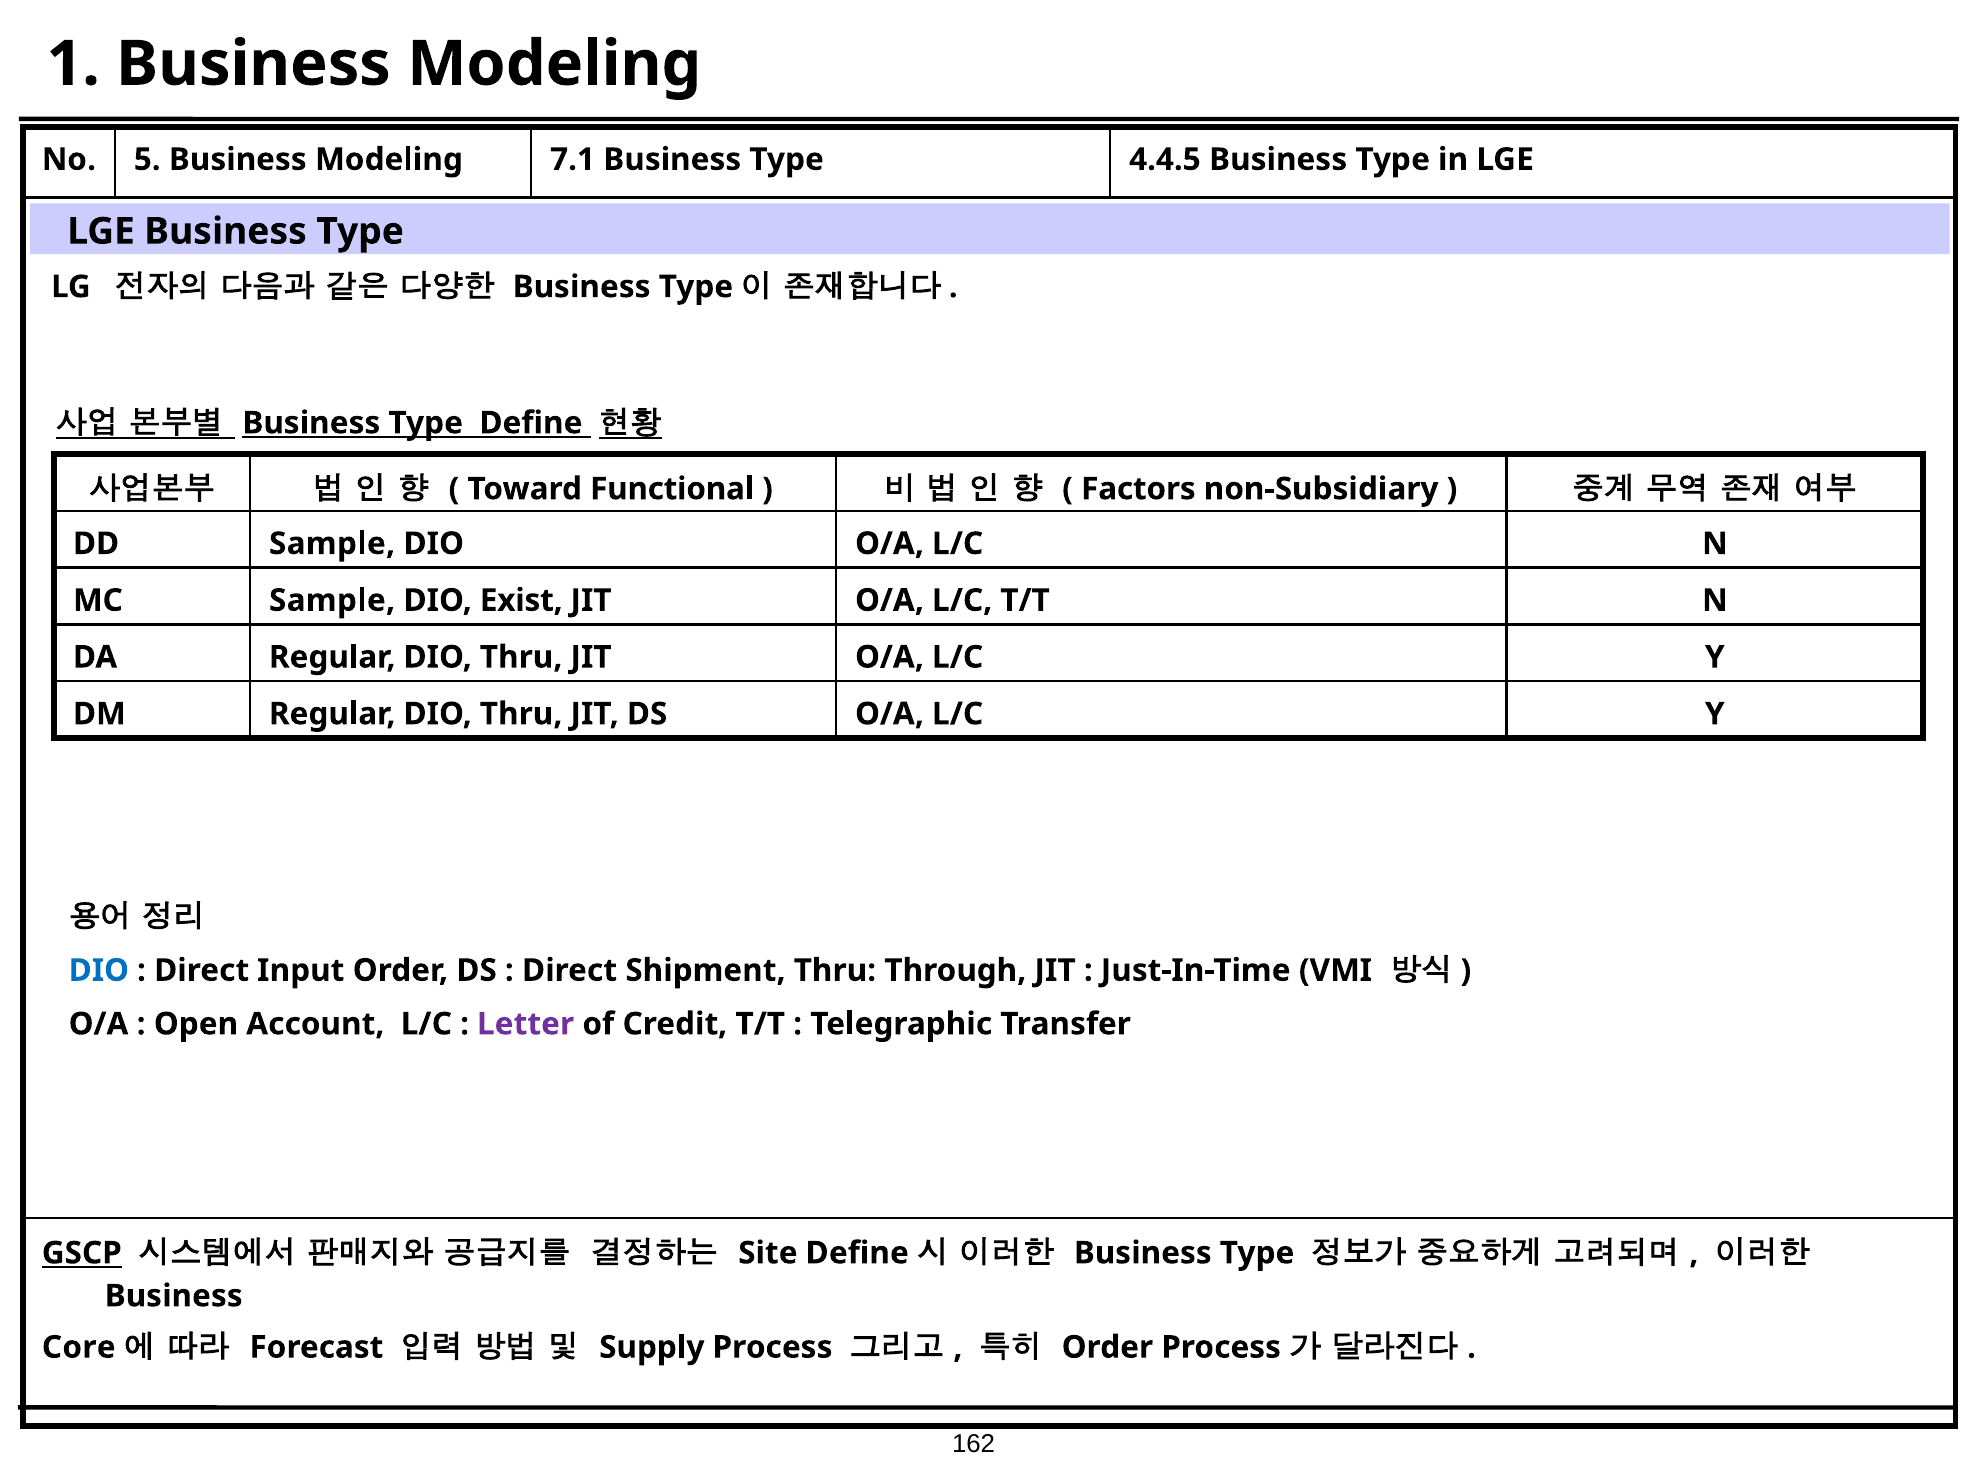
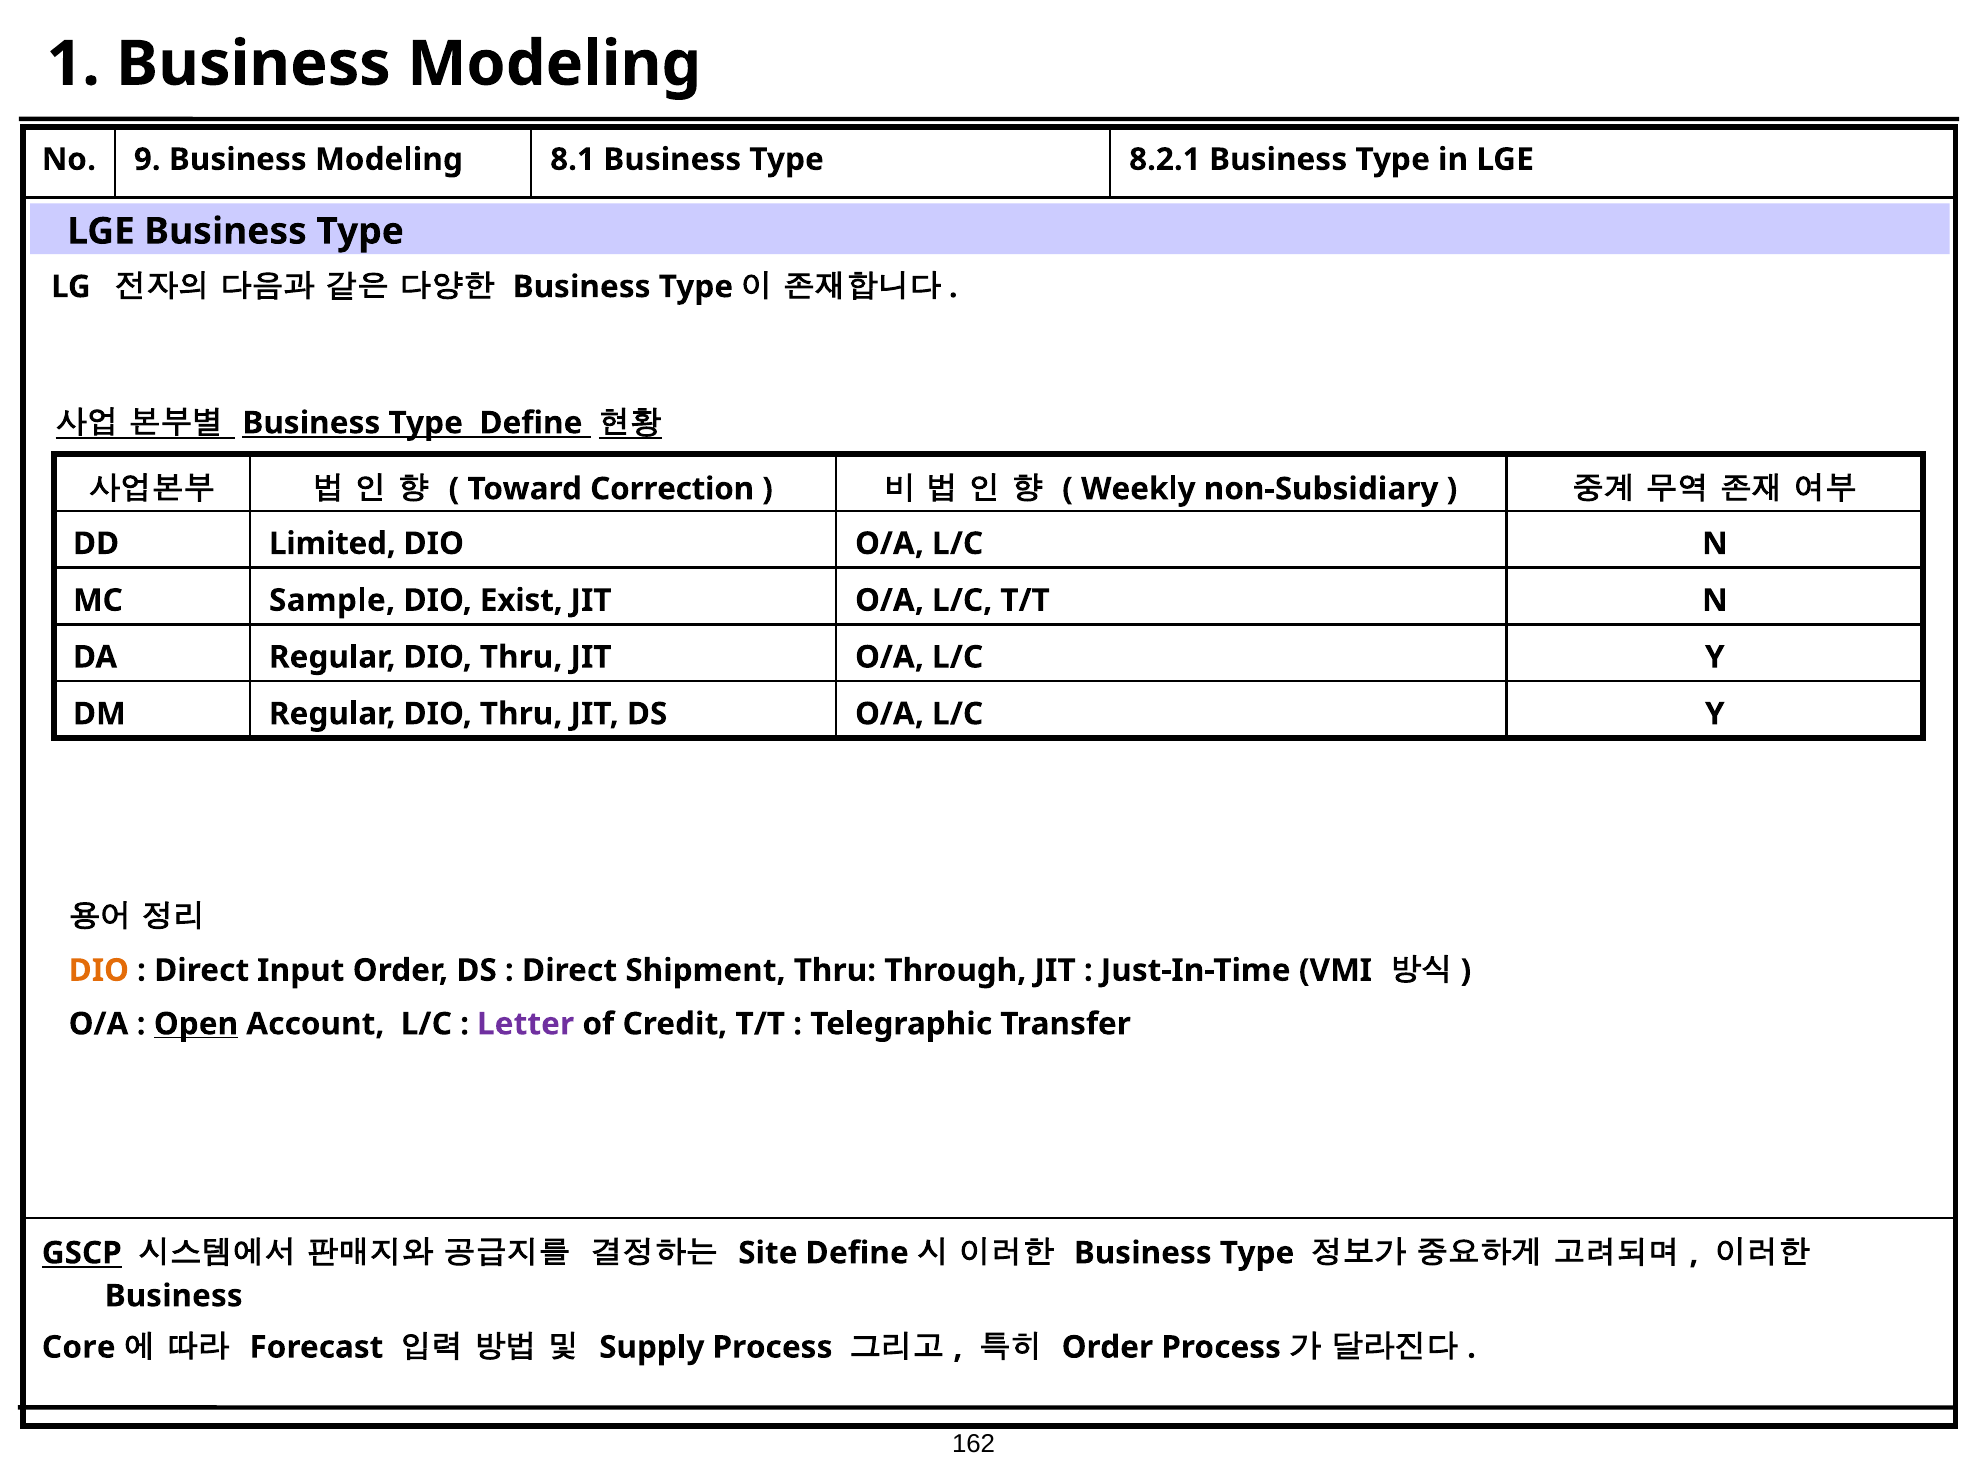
5: 5 -> 9 (147, 160)
7.1: 7.1 -> 8.1 (573, 160)
4.4.5: 4.4.5 -> 8.2.1 (1165, 160)
Functional: Functional -> Correction (672, 489)
Factors: Factors -> Weekly (1138, 489)
DD Sample: Sample -> Limited (332, 544)
DIO colour: blue -> orange (99, 971)
Open underline: none -> present (196, 1024)
